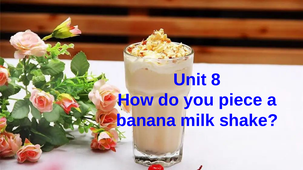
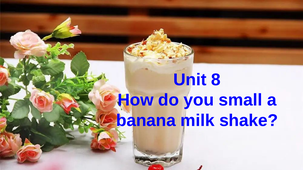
piece: piece -> small (241, 100)
